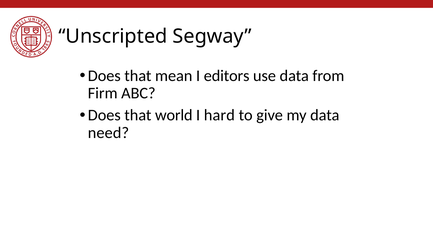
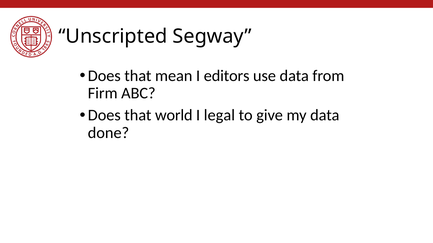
hard: hard -> legal (219, 116)
need: need -> done (108, 133)
